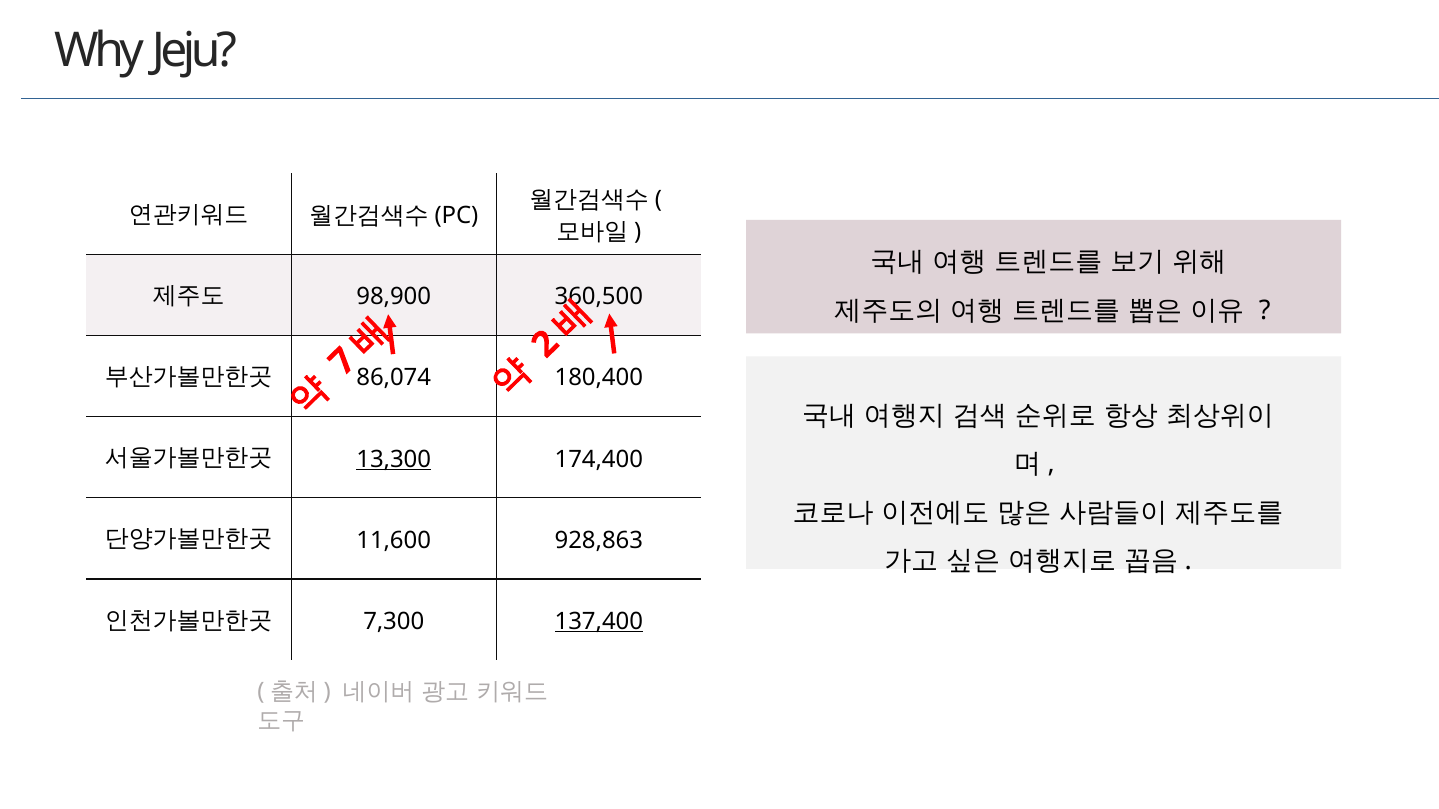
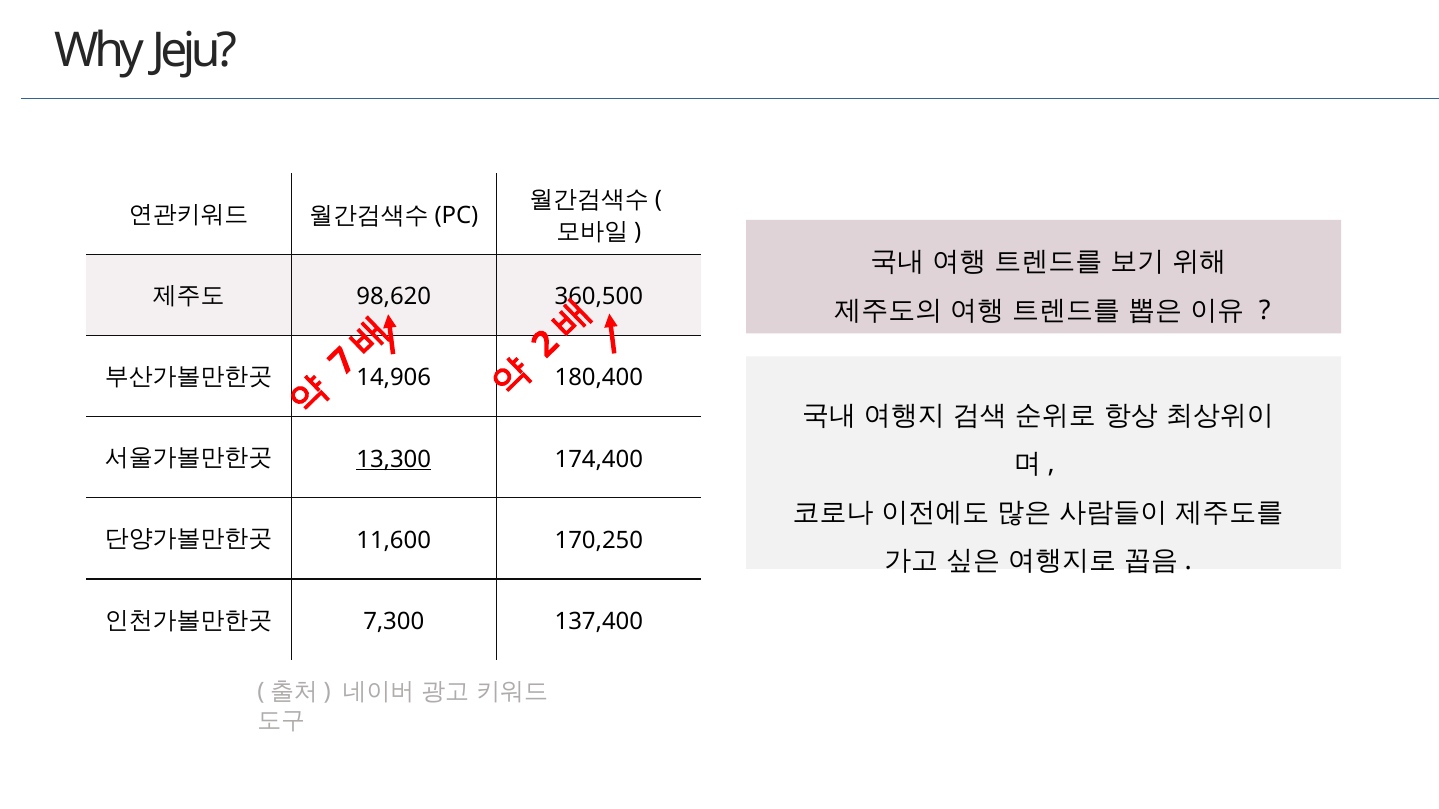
98,900: 98,900 -> 98,620 (394, 297)
86,074: 86,074 -> 14,906 (394, 378)
928,863: 928,863 -> 170,250 (599, 541)
137,400 underline: present -> none (599, 622)
